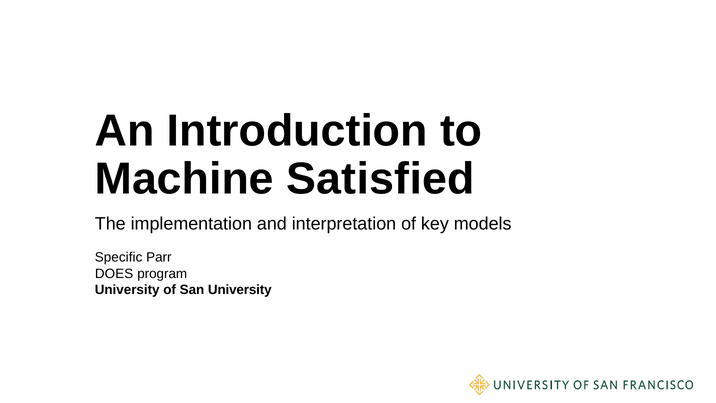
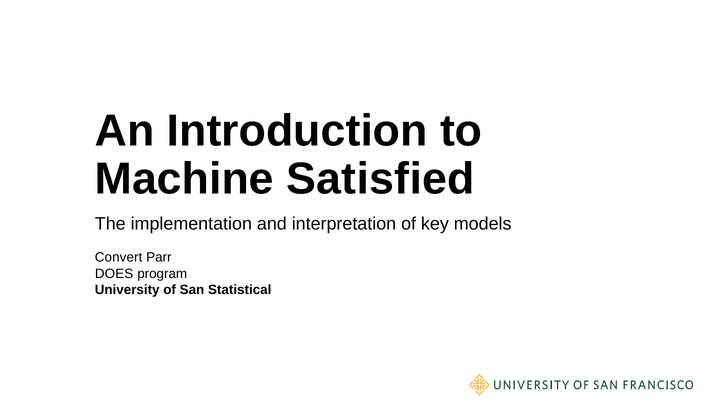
Specific: Specific -> Convert (119, 257)
San University: University -> Statistical (240, 290)
